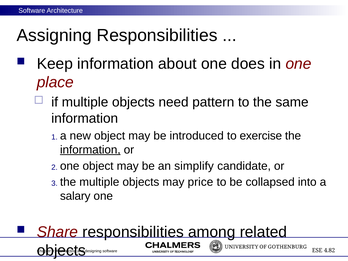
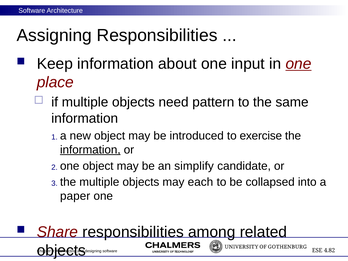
does: does -> input (248, 64)
one underline: none -> present (298, 64)
price: price -> each (200, 182)
salary: salary -> paper (75, 196)
